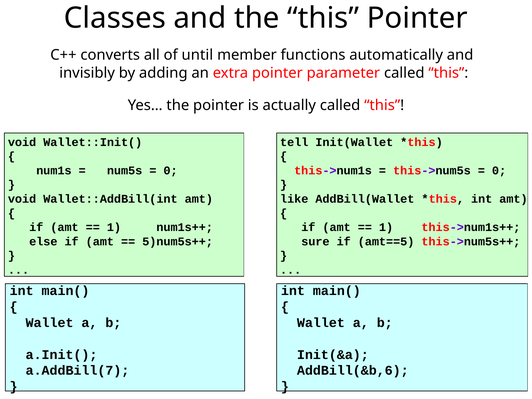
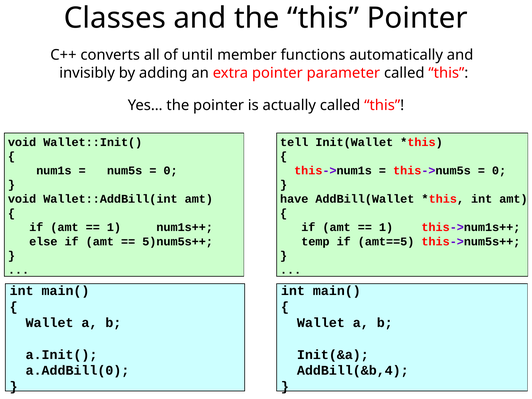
like: like -> have (294, 199)
sure: sure -> temp (315, 241)
a.AddBill(7: a.AddBill(7 -> a.AddBill(0 (77, 371)
AddBill(&b,6: AddBill(&b,6 -> AddBill(&b,4 (353, 371)
